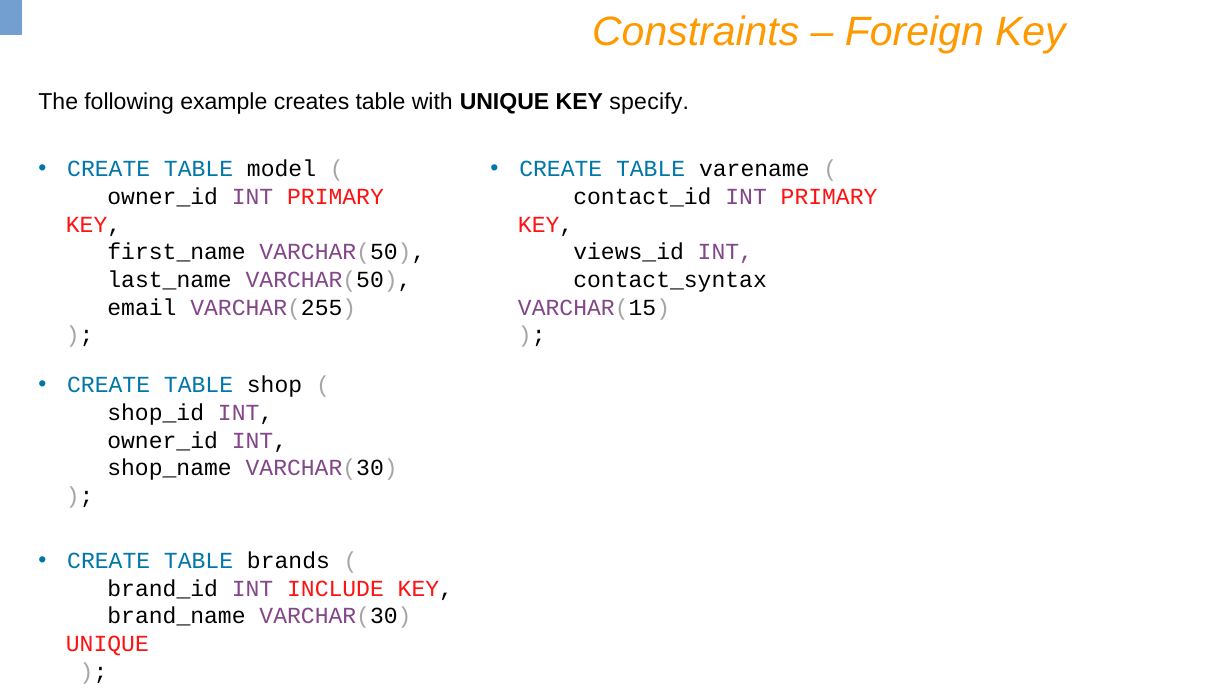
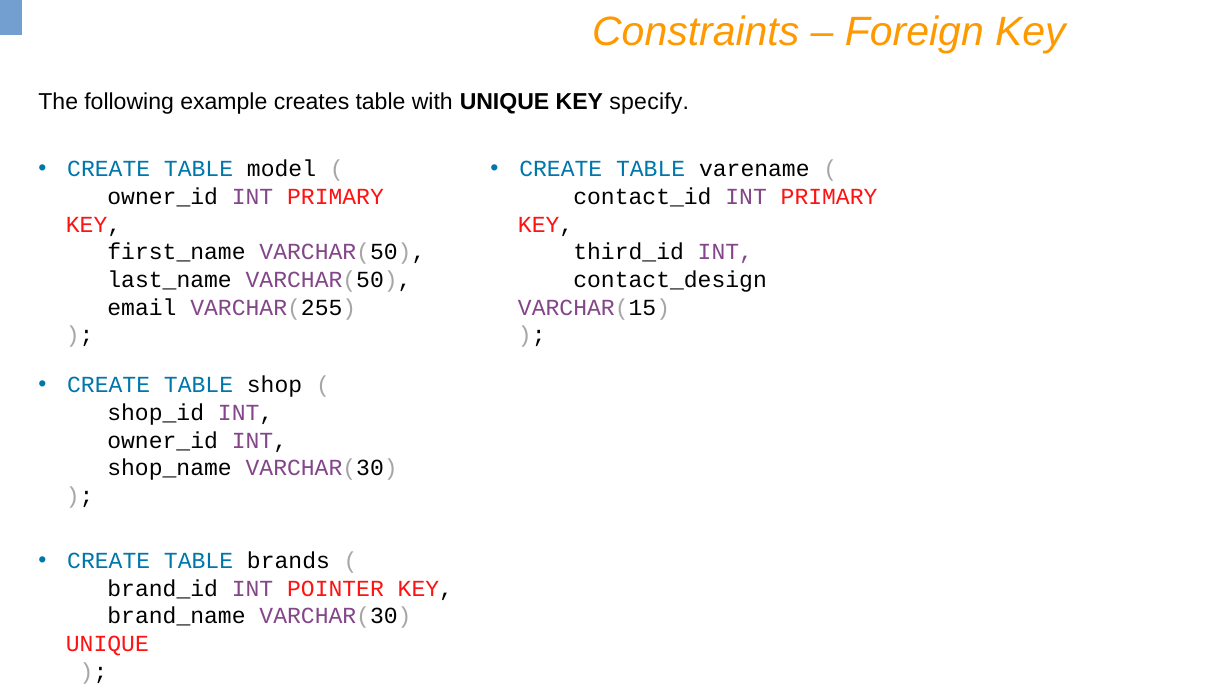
views_id: views_id -> third_id (629, 252)
contact_syntax: contact_syntax -> contact_design (670, 280)
INCLUDE: INCLUDE -> POINTER (336, 589)
